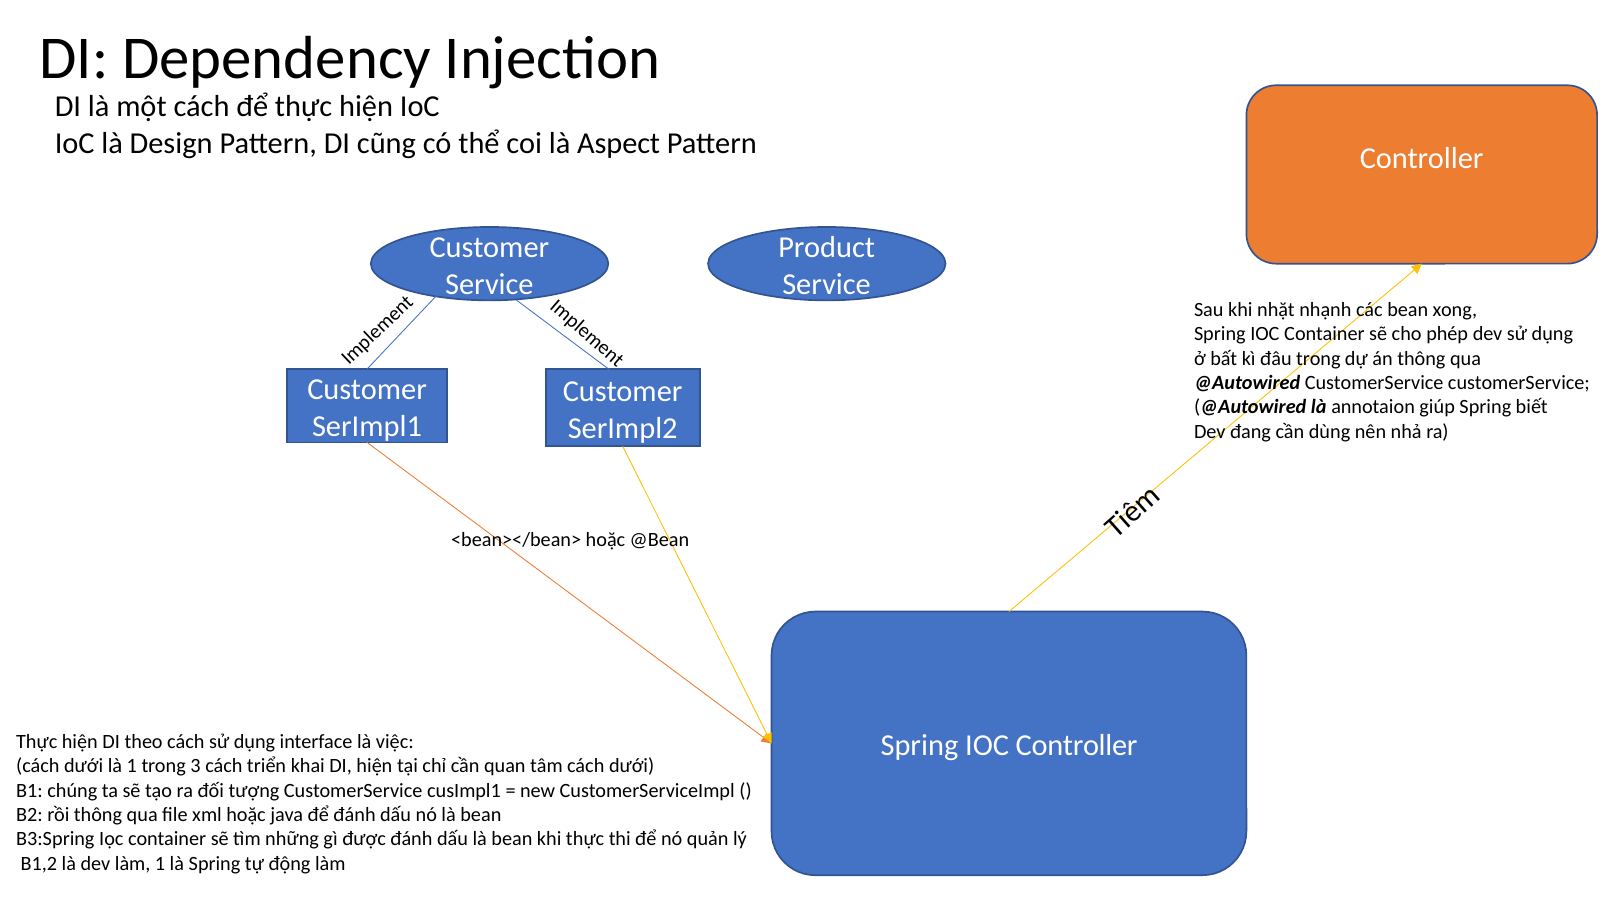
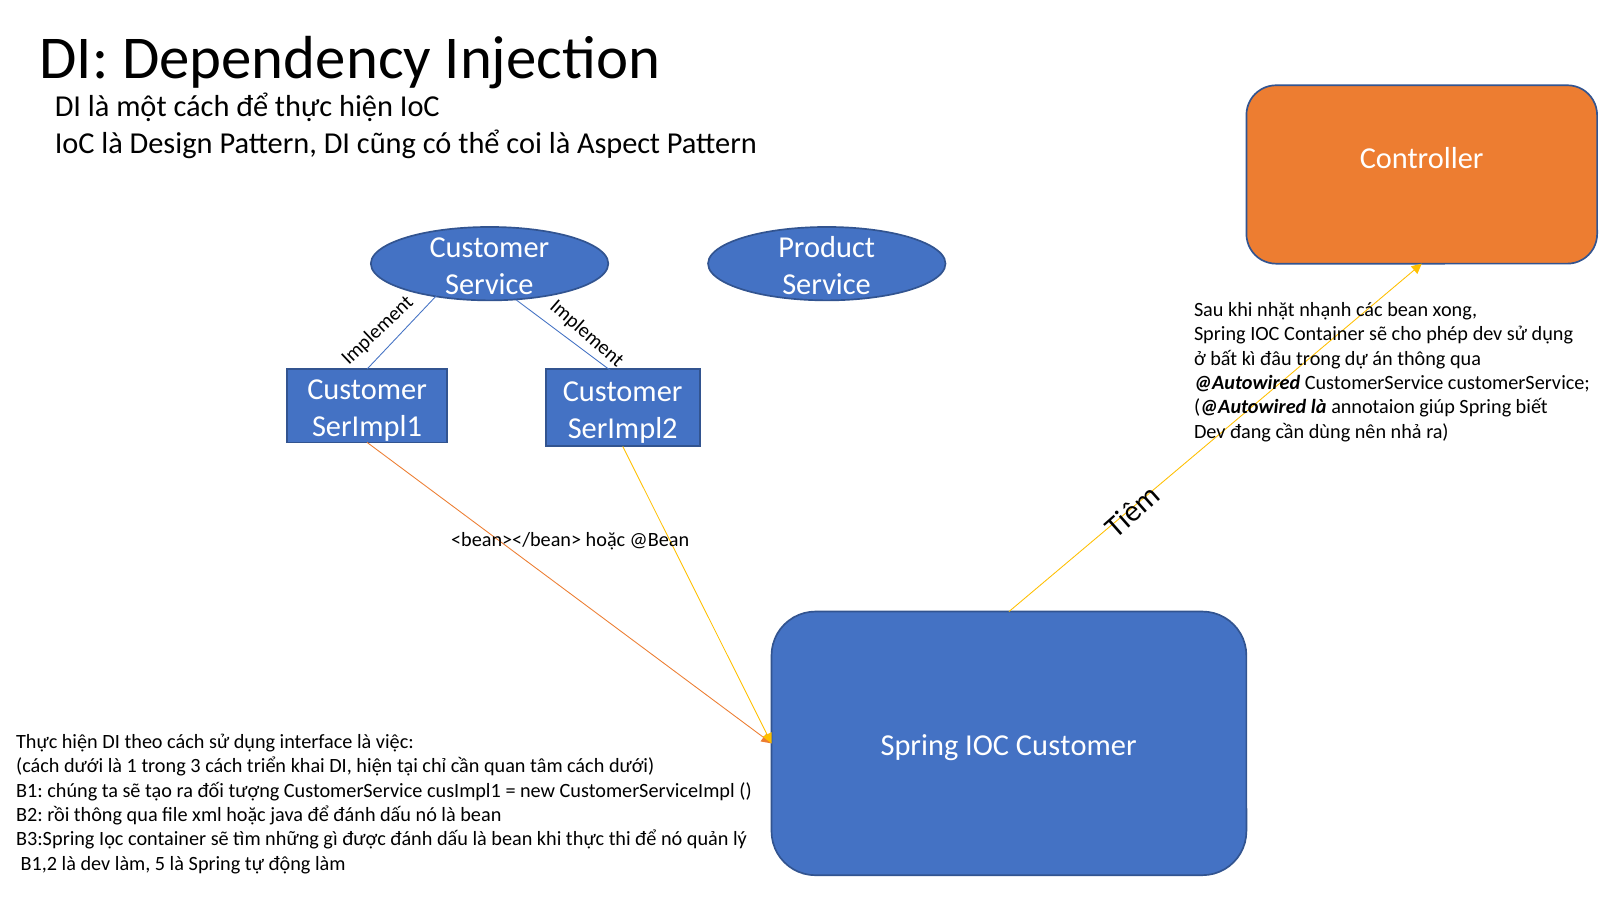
IOC Controller: Controller -> Customer (1076, 745)
làm 1: 1 -> 5 (160, 863)
